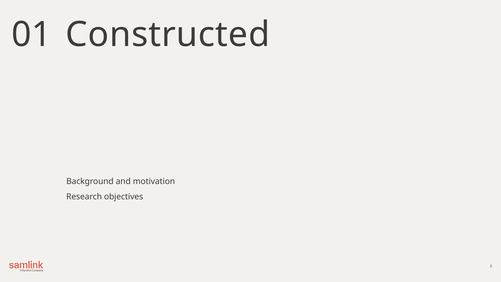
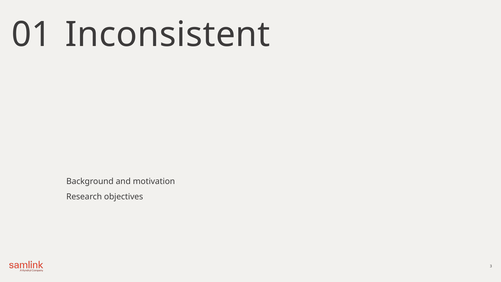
Constructed: Constructed -> Inconsistent (168, 34)
